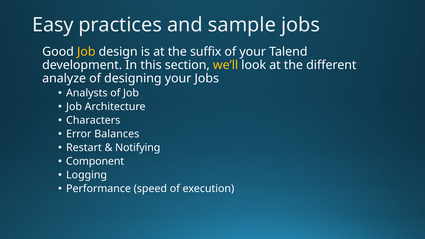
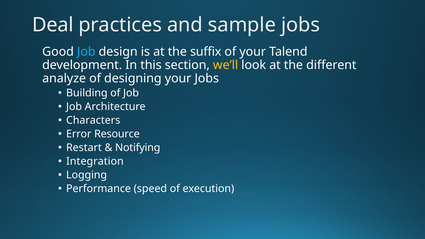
Easy: Easy -> Deal (53, 25)
Job colour: yellow -> light blue (86, 52)
Analysts: Analysts -> Building (87, 93)
Balances: Balances -> Resource (117, 134)
Component: Component -> Integration (95, 162)
